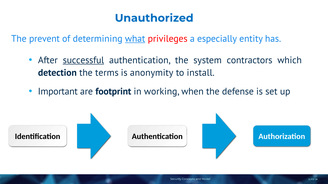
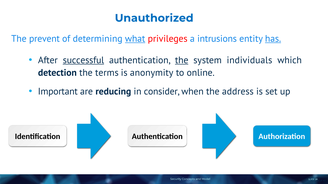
especially: especially -> intrusions (217, 39)
has underline: none -> present (273, 39)
the underline: none -> present (182, 60)
contractors: contractors -> individuals (249, 60)
install: install -> online (201, 73)
footprint: footprint -> reducing (113, 92)
working: working -> consider (162, 92)
defense: defense -> address (238, 92)
